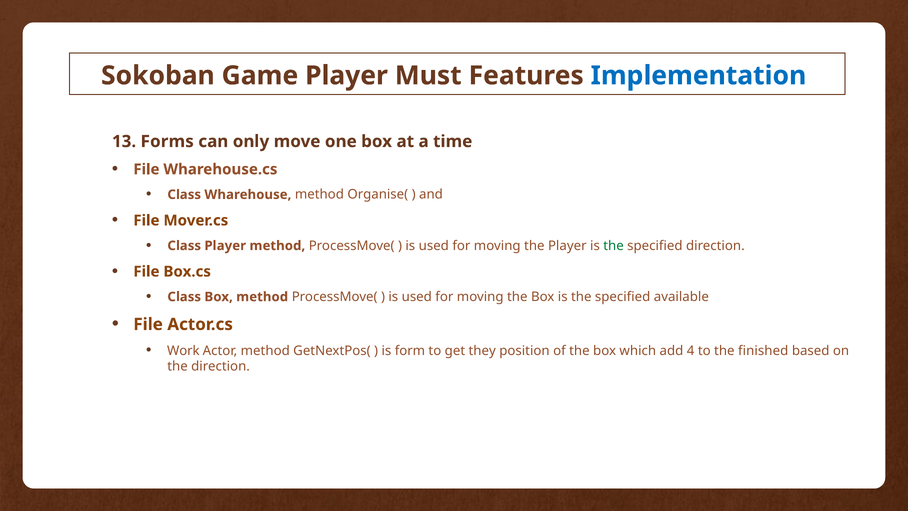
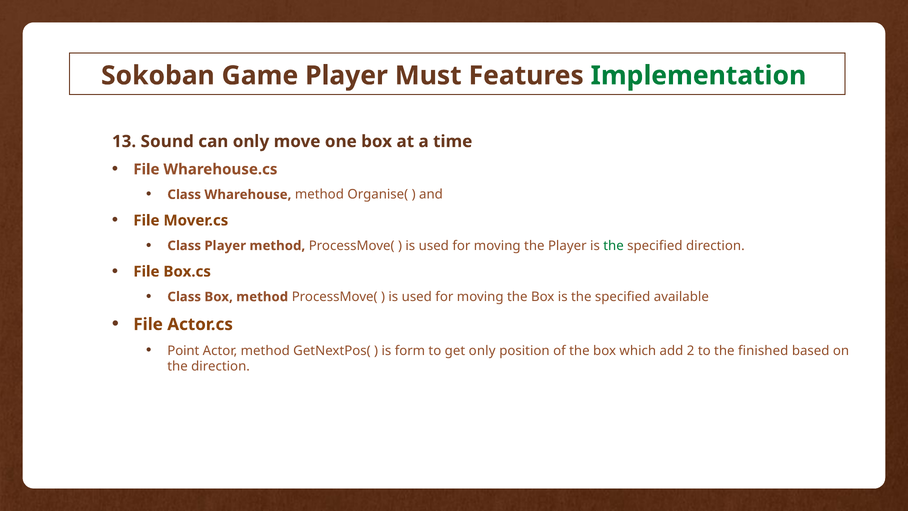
Implementation colour: blue -> green (698, 76)
Forms: Forms -> Sound (167, 141)
Work: Work -> Point (183, 351)
get they: they -> only (482, 351)
4: 4 -> 2 (691, 351)
